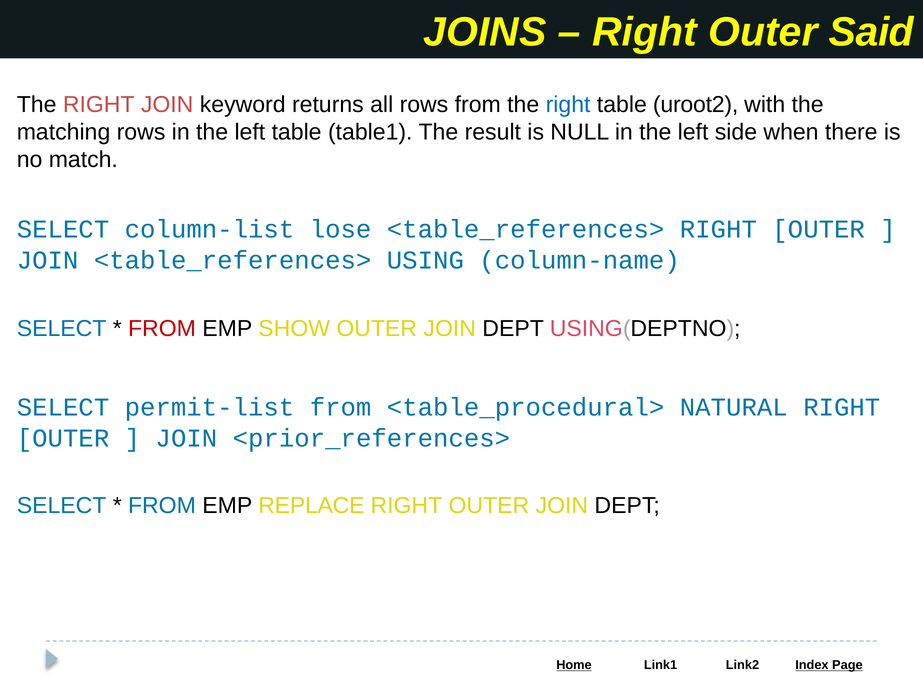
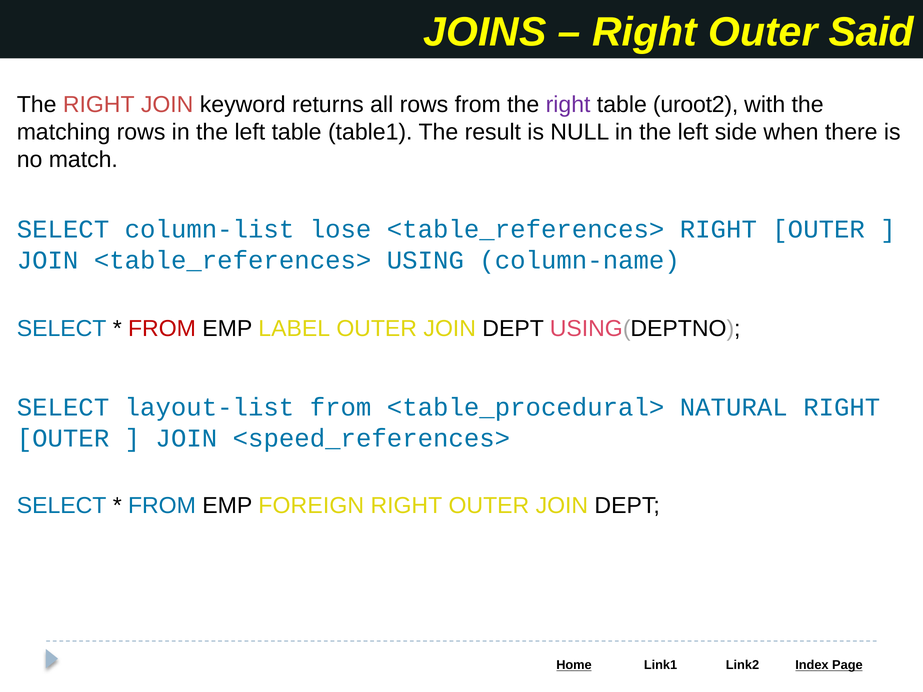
right colour: blue -> purple (568, 105)
SHOW: SHOW -> LABEL (294, 329)
permit-list: permit-list -> layout-list (209, 407)
<prior_references>: <prior_references> -> <speed_references> (371, 438)
REPLACE: REPLACE -> FOREIGN (311, 506)
